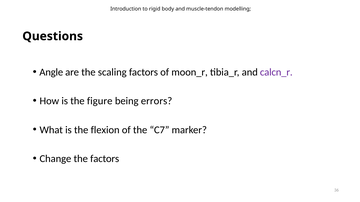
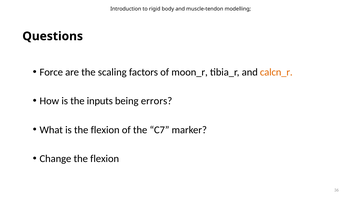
Angle: Angle -> Force (51, 72)
calcn_r colour: purple -> orange (276, 72)
figure: figure -> inputs (100, 101)
Change the factors: factors -> flexion (105, 159)
